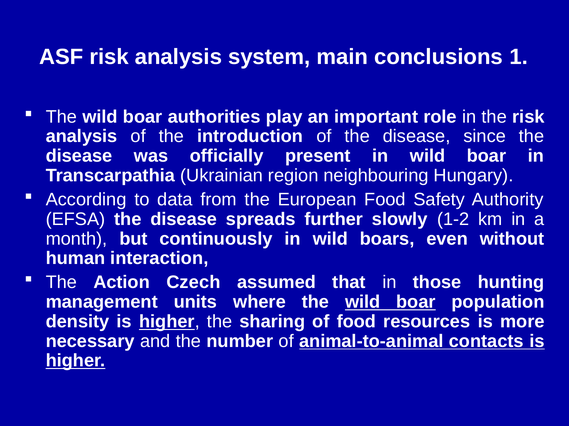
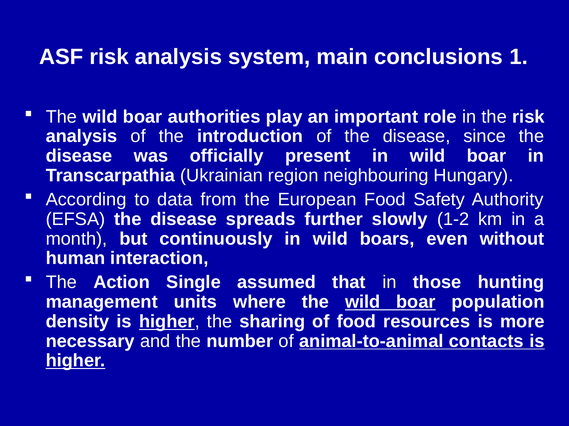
Czech: Czech -> Single (194, 283)
